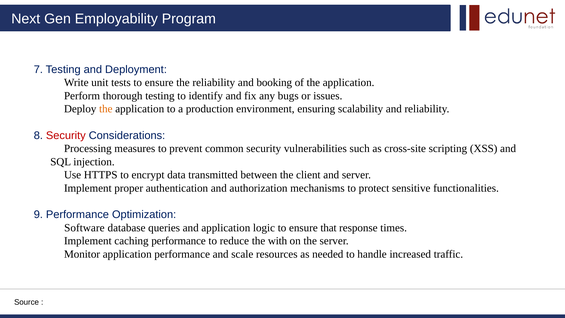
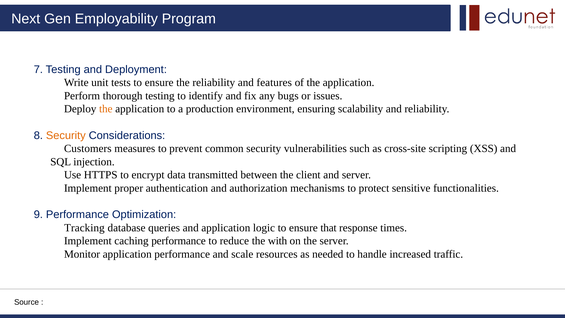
booking: booking -> features (274, 83)
Security colour: red -> orange (66, 135)
Processing: Processing -> Customers (88, 149)
Software: Software -> Tracking (84, 228)
